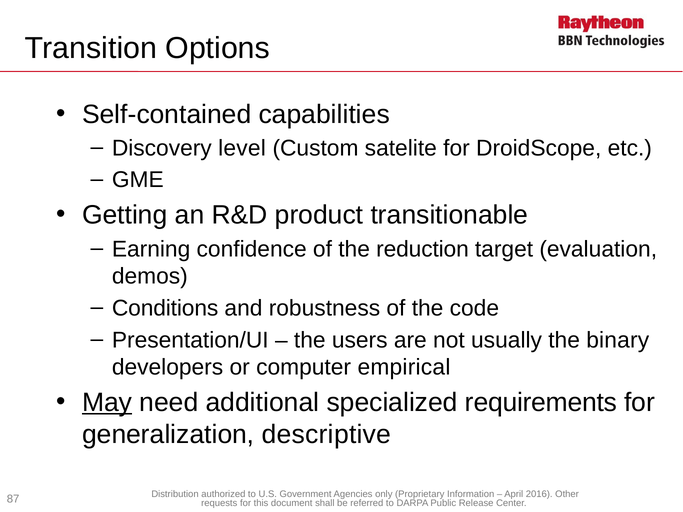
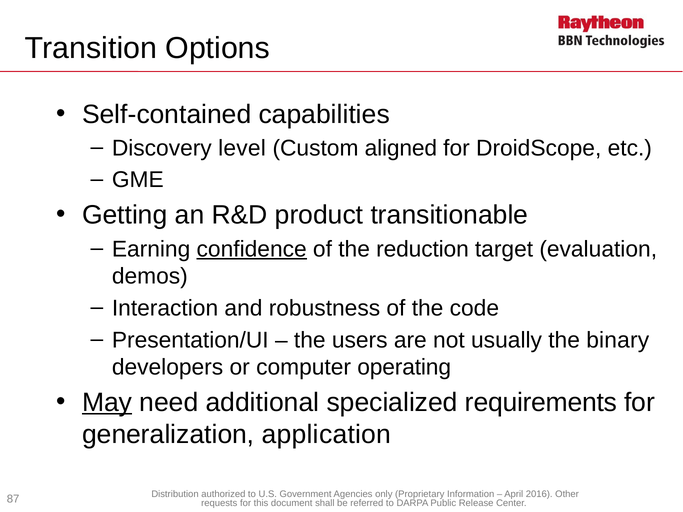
satelite: satelite -> aligned (401, 148)
confidence underline: none -> present (252, 249)
Conditions: Conditions -> Interaction (165, 308)
empirical: empirical -> operating (404, 368)
descriptive: descriptive -> application (326, 435)
